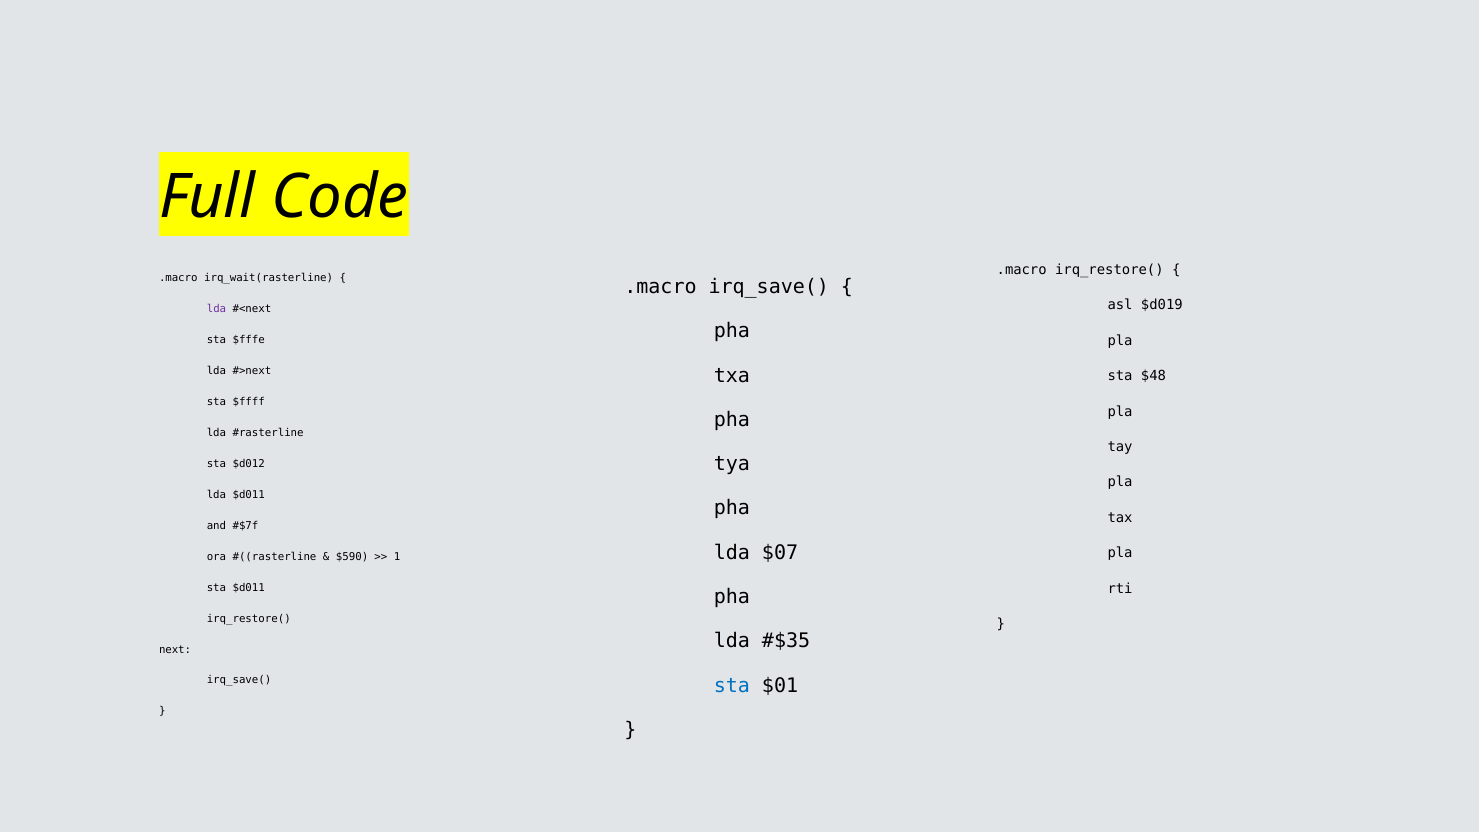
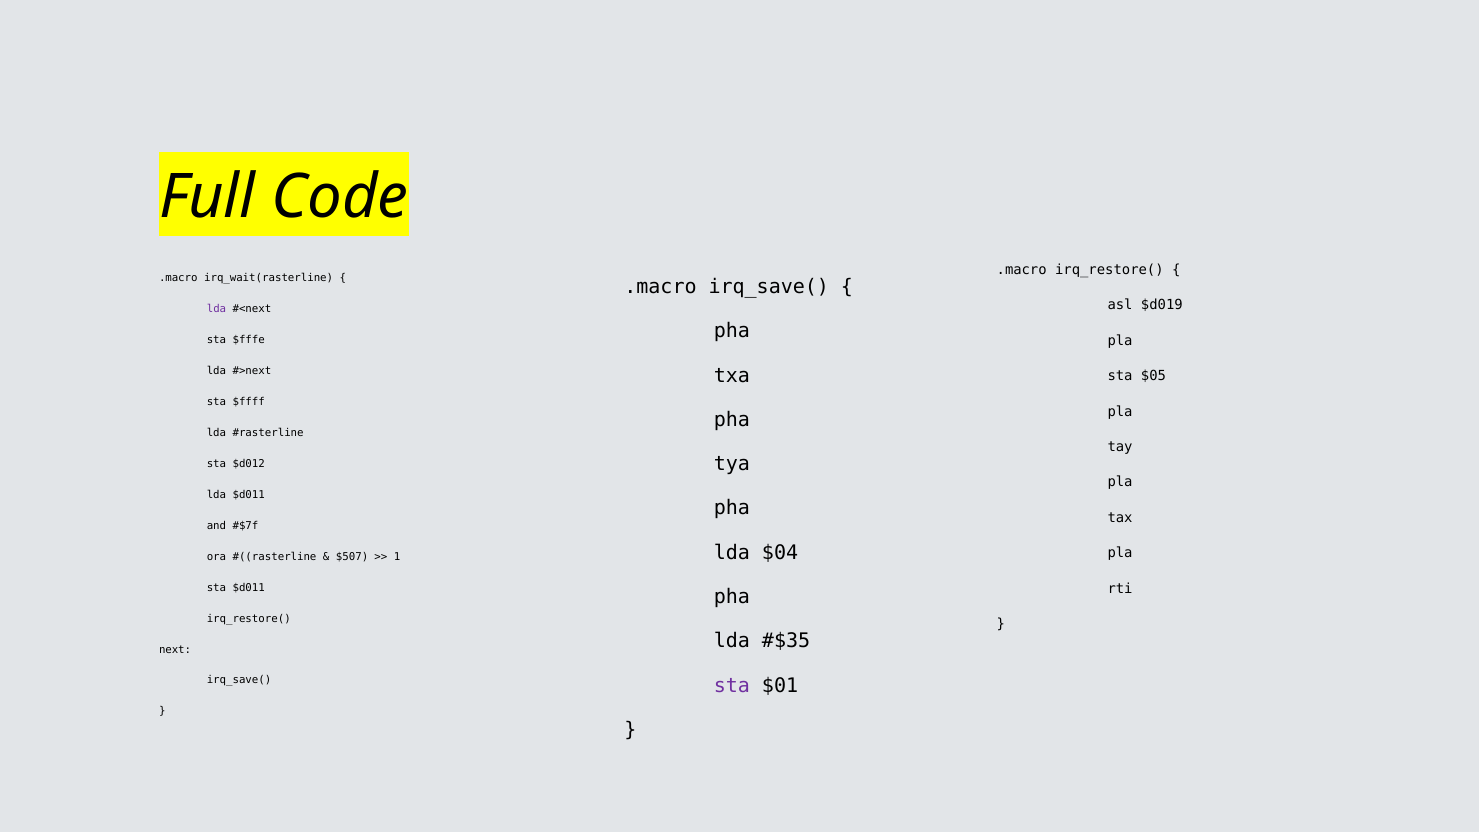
$48: $48 -> $05 (1153, 376)
$07: $07 -> $04 (780, 553)
$590: $590 -> $507 (352, 557)
sta colour: blue -> purple (732, 685)
